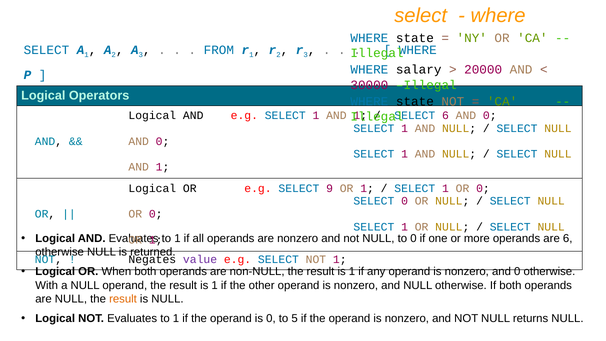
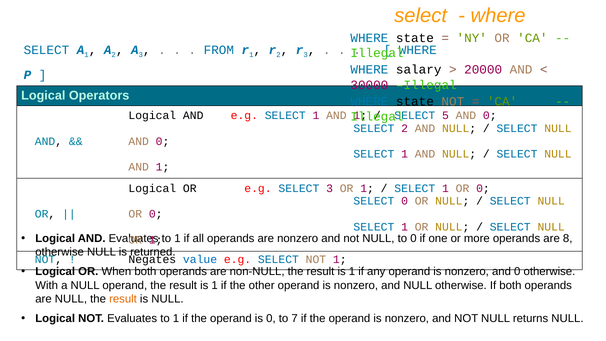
SELECT 6: 6 -> 5 (445, 115)
1: 1 -> 2 (405, 128)
SELECT 9: 9 -> 3 (330, 188)
are 6: 6 -> 8 (568, 238)
value colour: purple -> blue (200, 260)
5: 5 -> 7 (295, 319)
